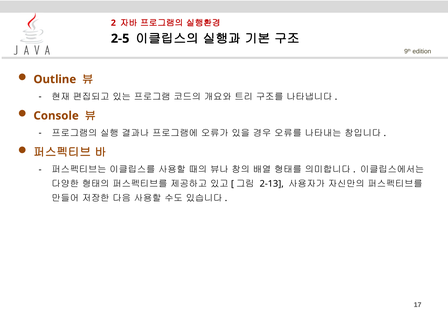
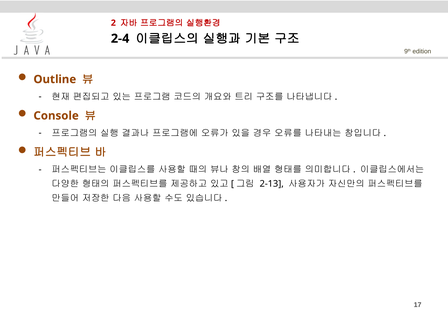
2-5: 2-5 -> 2-4 (120, 39)
